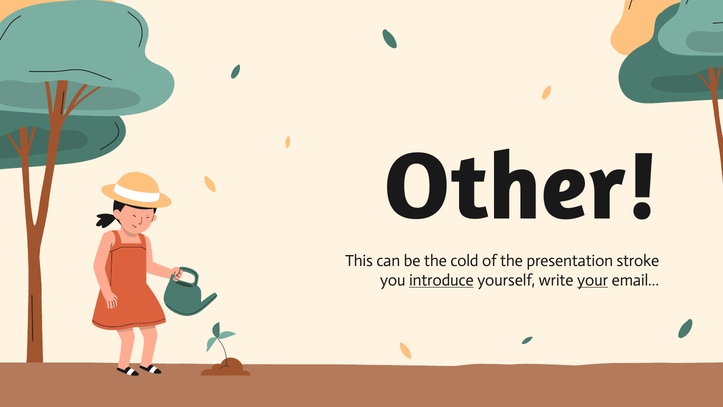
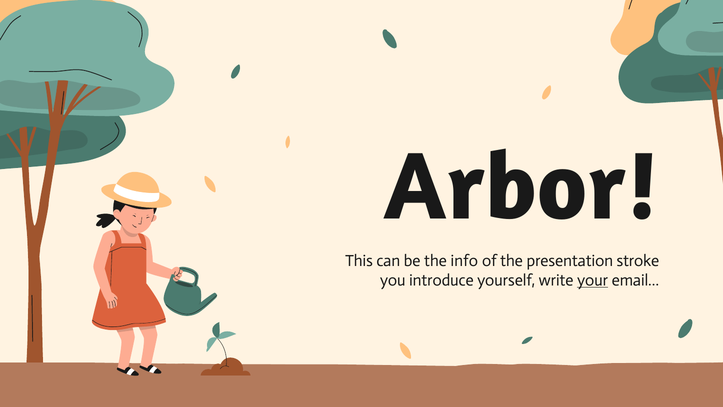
Other: Other -> Arbor (522, 187)
cold: cold -> info (464, 261)
introduce underline: present -> none (441, 280)
